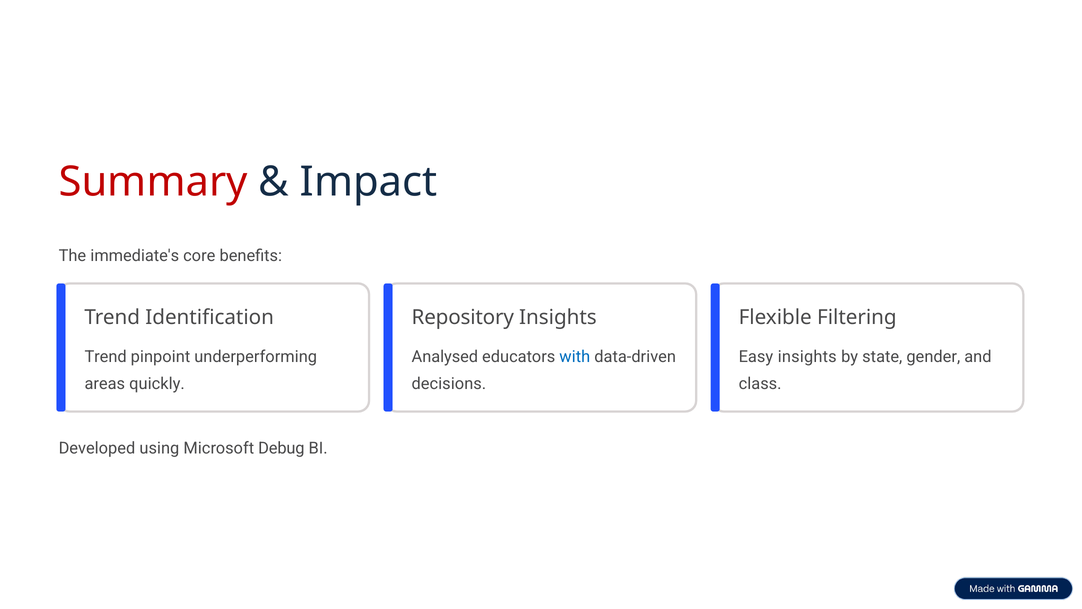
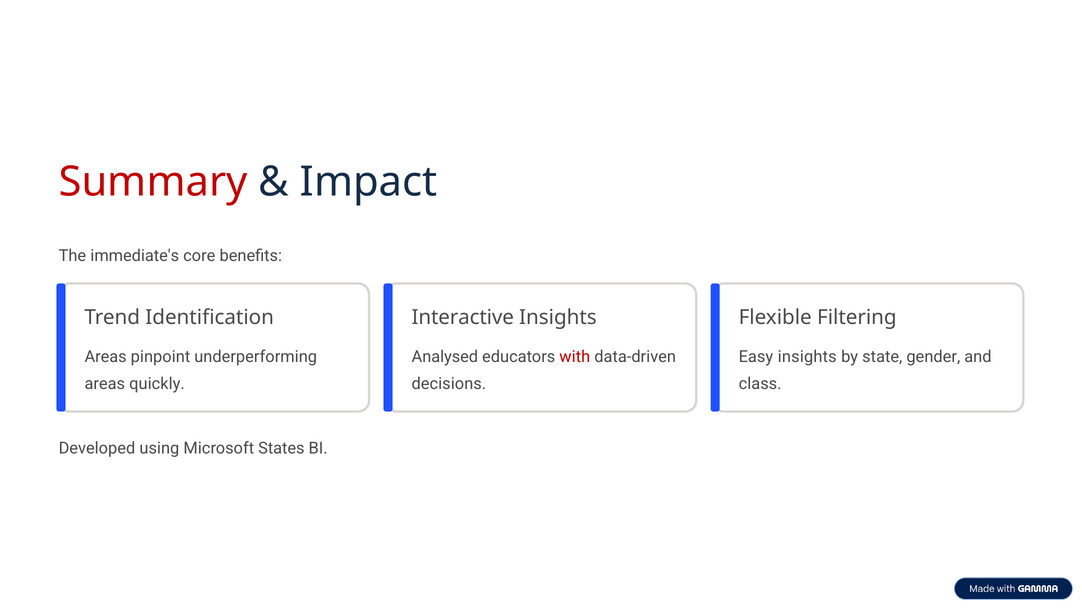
Repository: Repository -> Interactive (463, 317)
Trend: Trend -> Areas (106, 357)
with colour: blue -> red (575, 357)
Debug: Debug -> States (281, 448)
